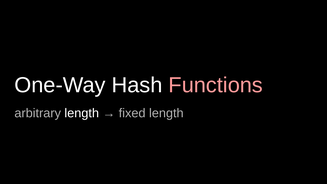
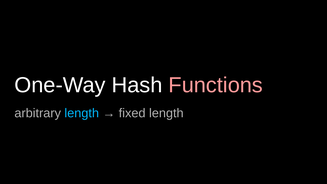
length colour: white -> light blue (82, 113)
